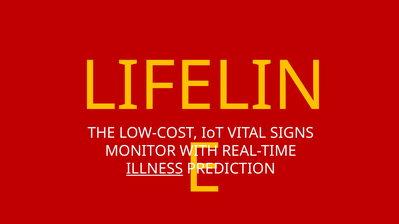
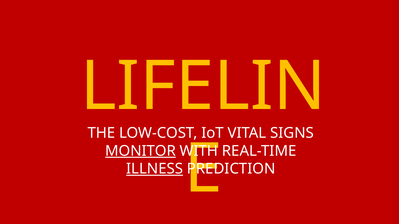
MONITOR underline: none -> present (140, 151)
